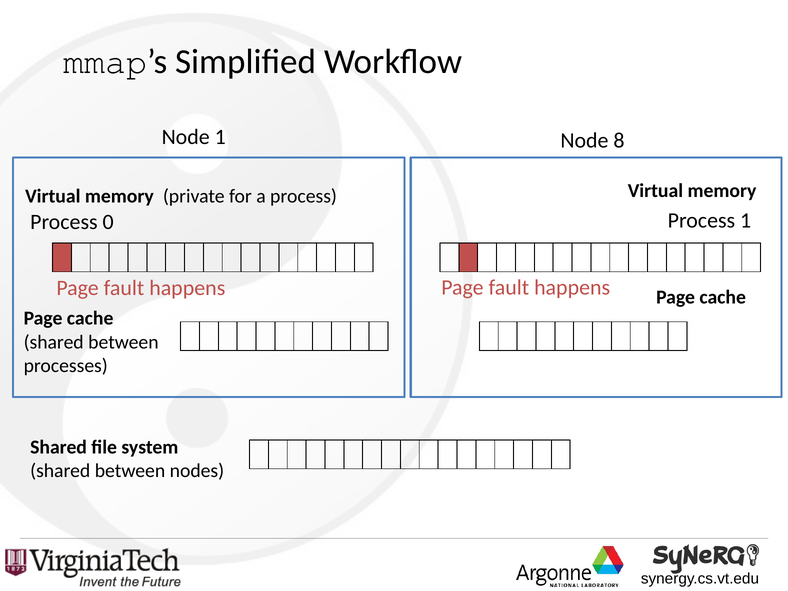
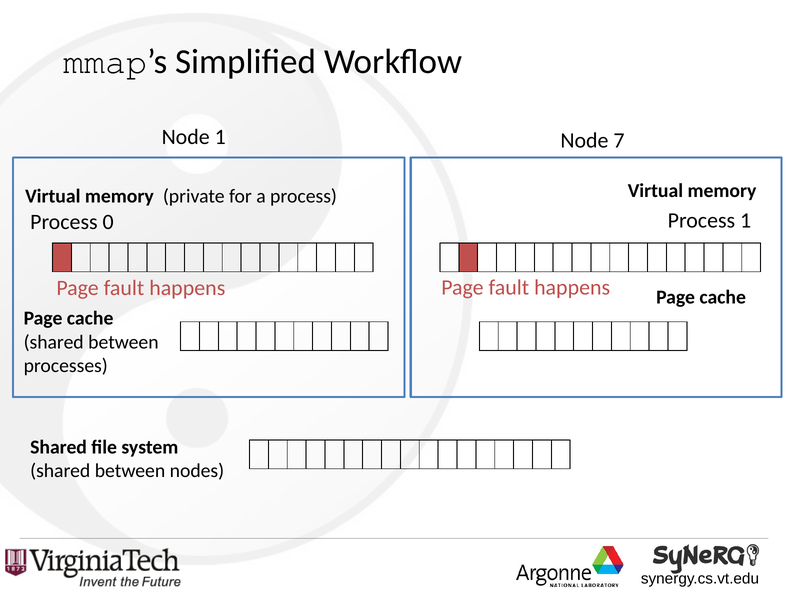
8: 8 -> 7 (619, 141)
